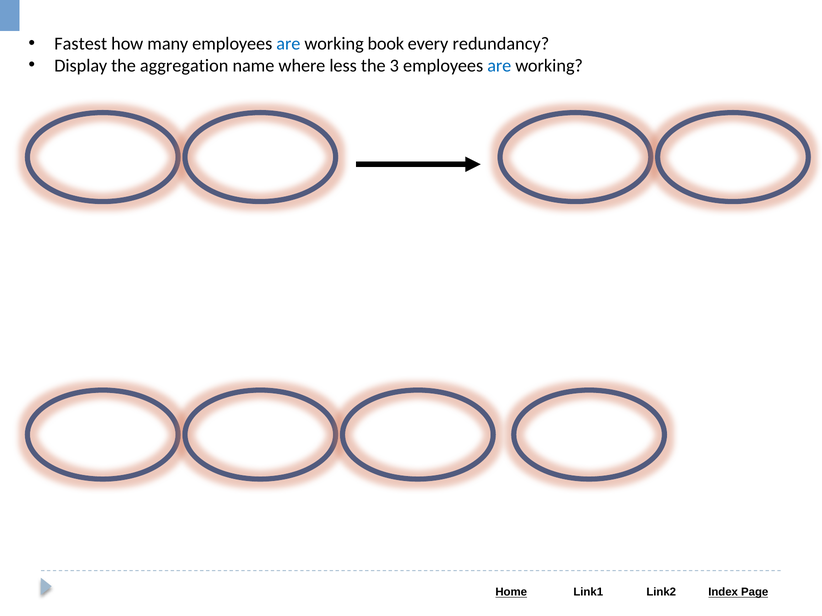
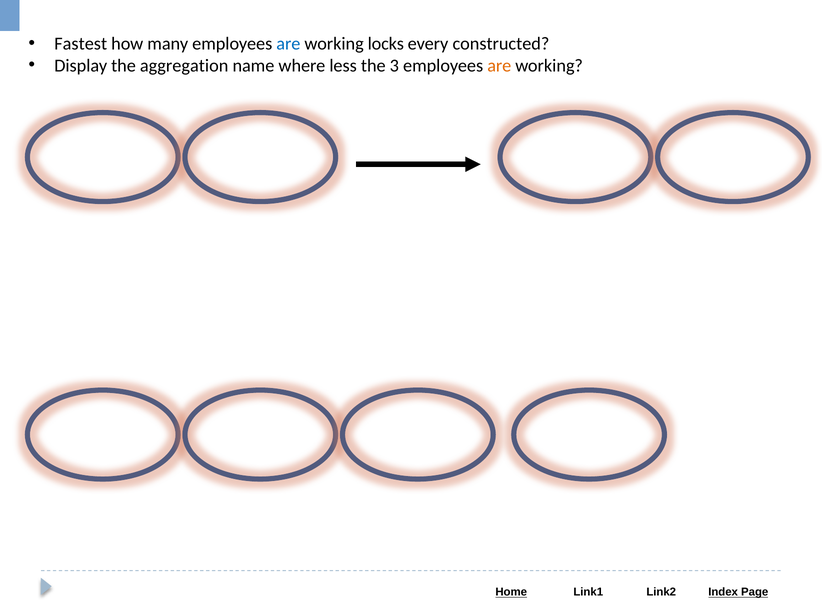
book: book -> locks (386, 44)
redundancy: redundancy -> constructed (501, 44)
are colour: blue -> orange (499, 66)
